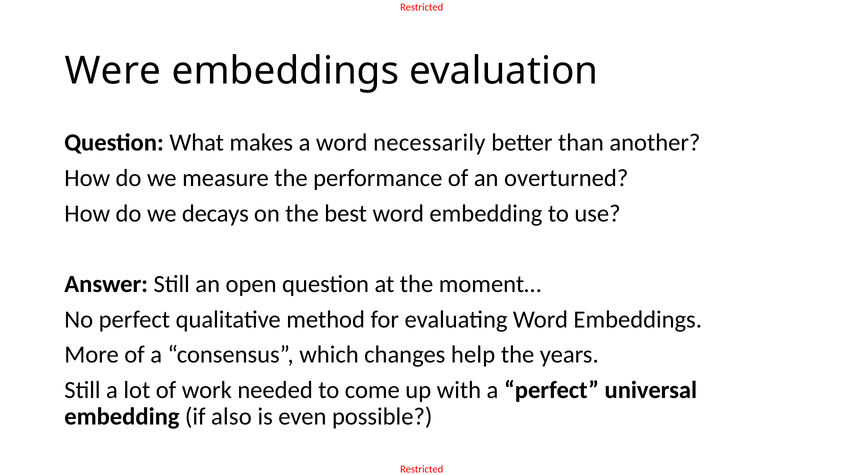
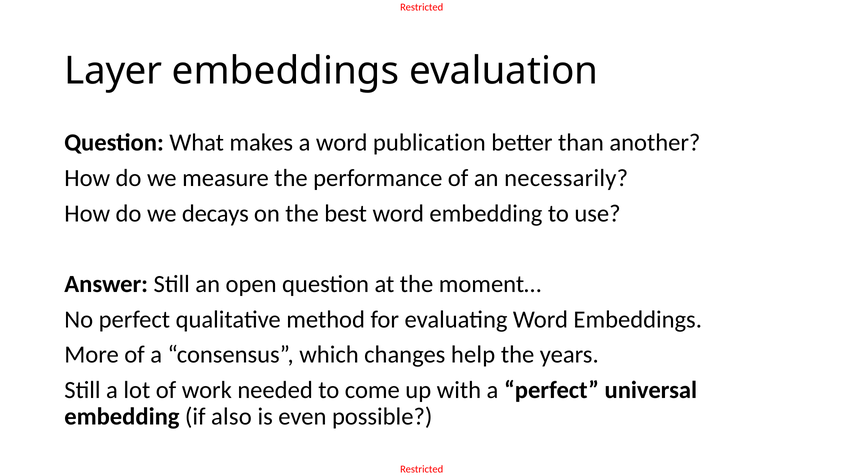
Were: Were -> Layer (113, 71)
necessarily: necessarily -> publication (429, 143)
overturned: overturned -> necessarily (566, 178)
